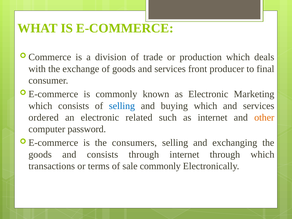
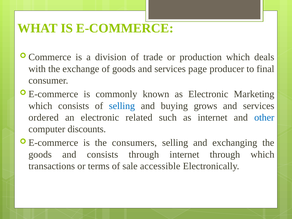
front: front -> page (198, 69)
buying which: which -> grows (206, 106)
other colour: orange -> blue (264, 117)
password: password -> discounts (87, 129)
sale commonly: commonly -> accessible (160, 166)
